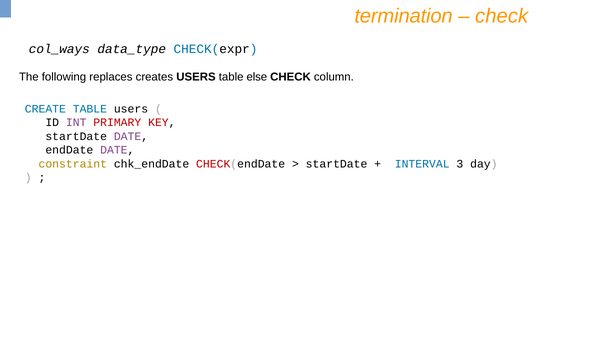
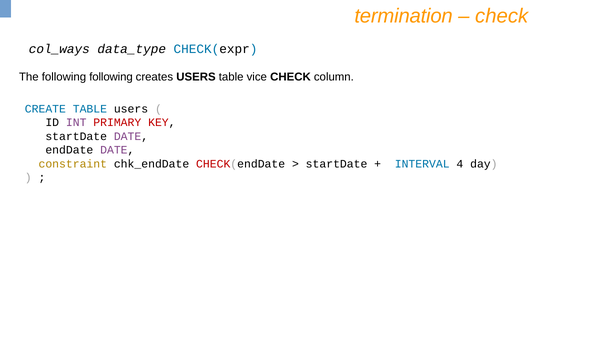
following replaces: replaces -> following (111, 77)
else: else -> vice (257, 77)
3: 3 -> 4 (460, 164)
